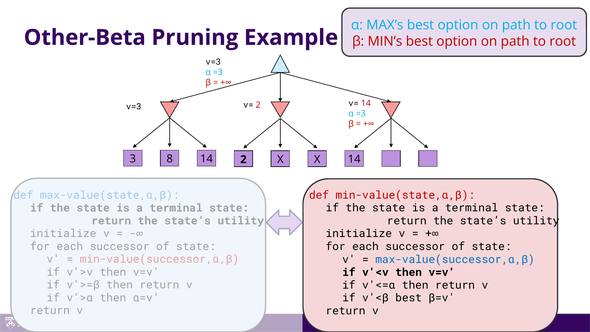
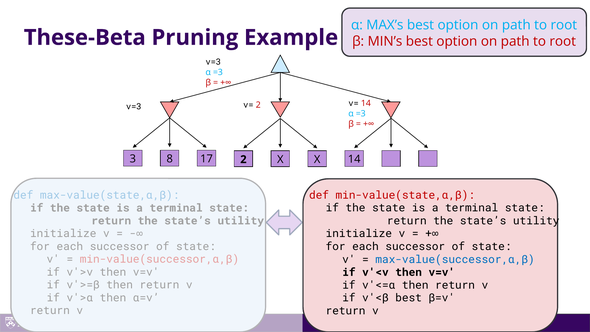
Other-Beta: Other-Beta -> These-Beta (85, 38)
8 14: 14 -> 17 (207, 159)
